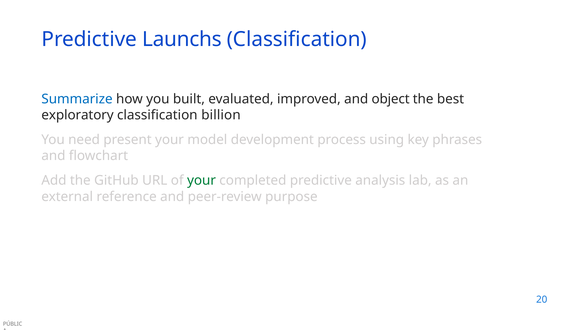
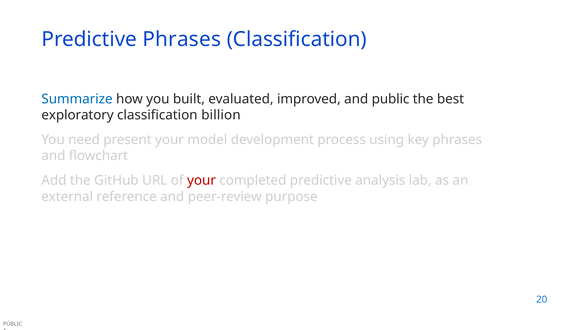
Predictive Launchs: Launchs -> Phrases (182, 39)
object: object -> public (391, 99)
your colour: green -> red (201, 181)
